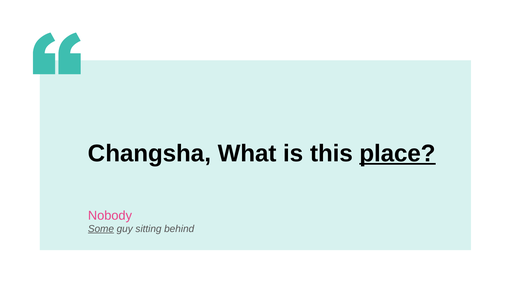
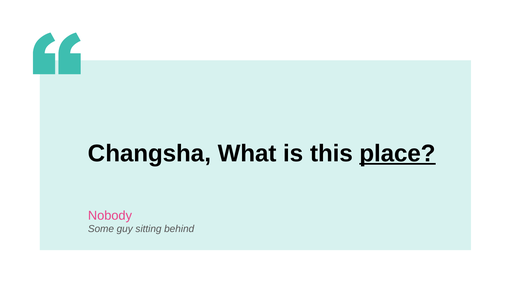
Some underline: present -> none (101, 228)
